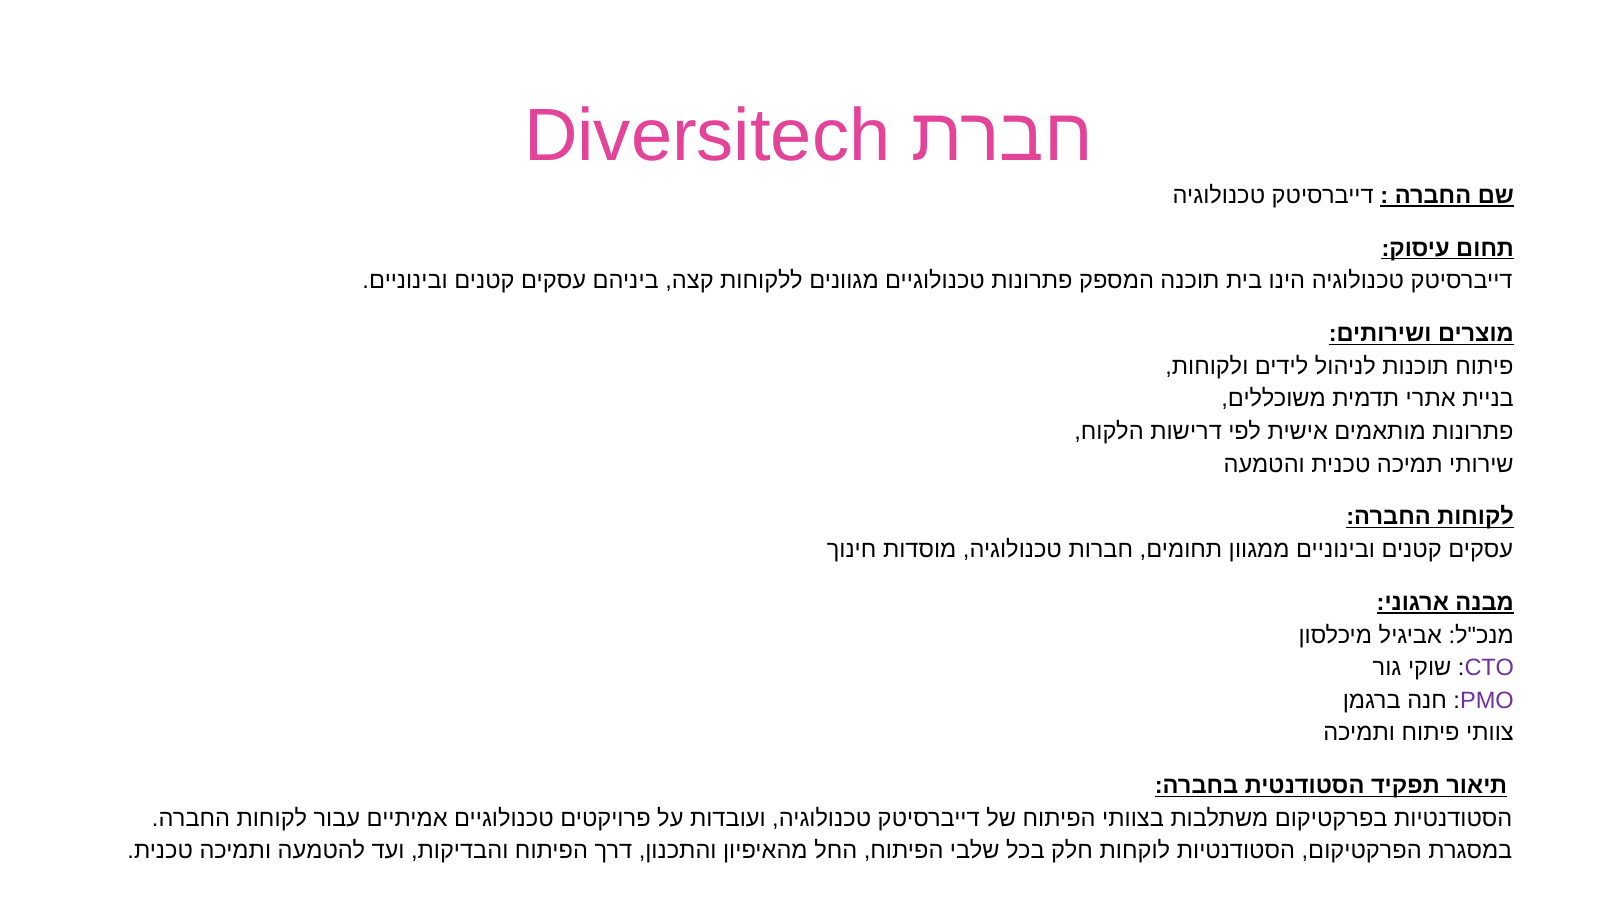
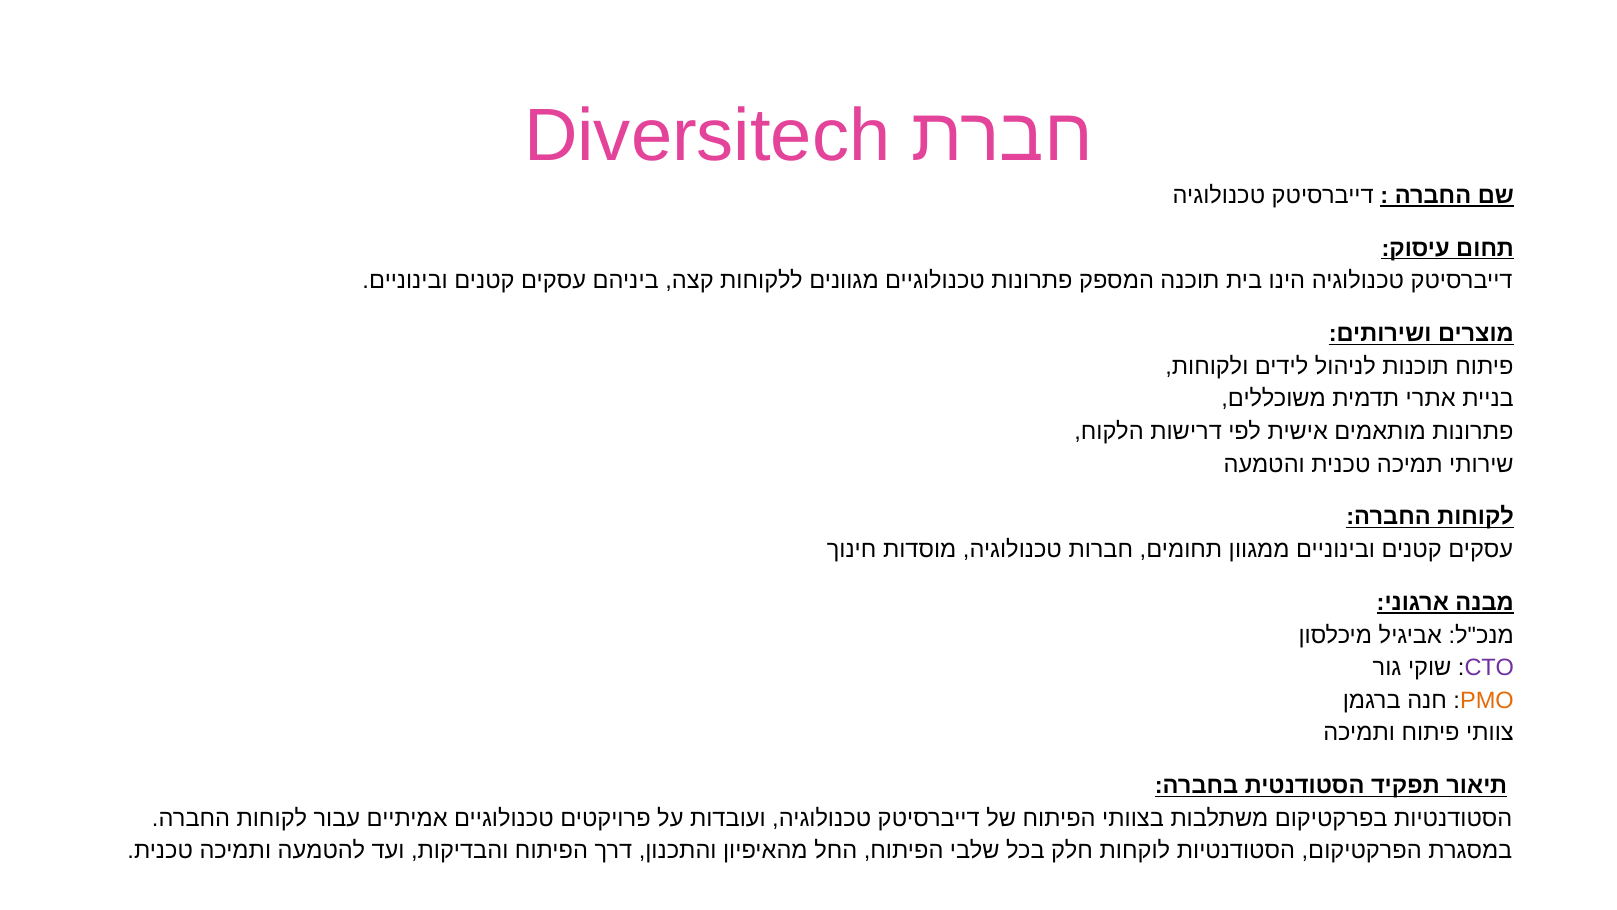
PMO colour: purple -> orange (1487, 700)
